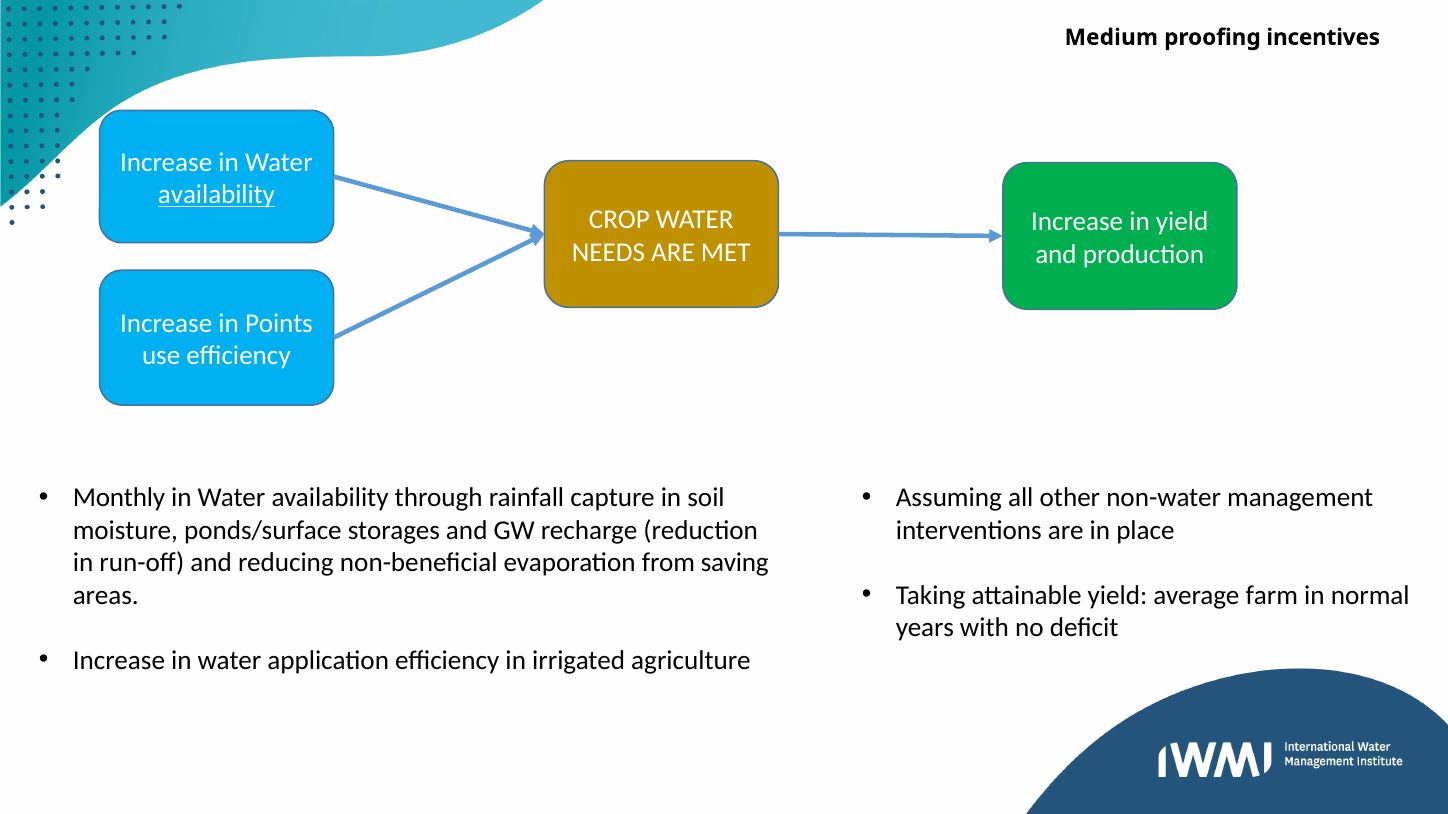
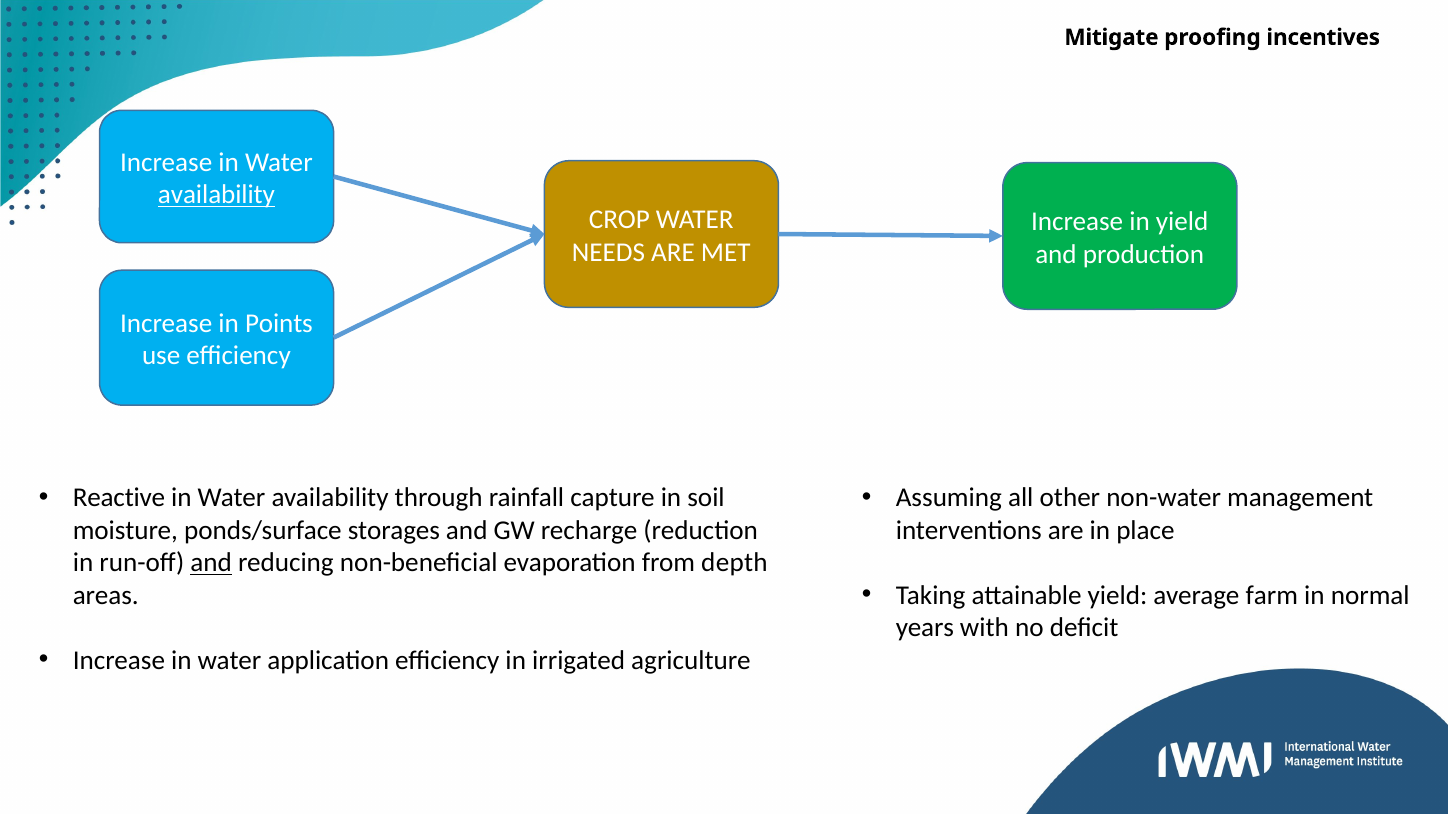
Medium: Medium -> Mitigate (1111, 37)
Monthly: Monthly -> Reactive (119, 498)
and underline: none -> present (211, 563)
saving: saving -> depth (734, 563)
